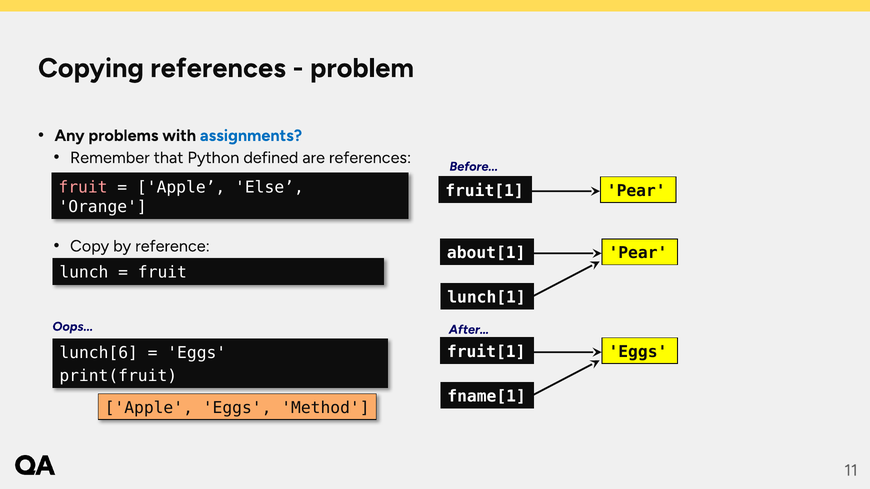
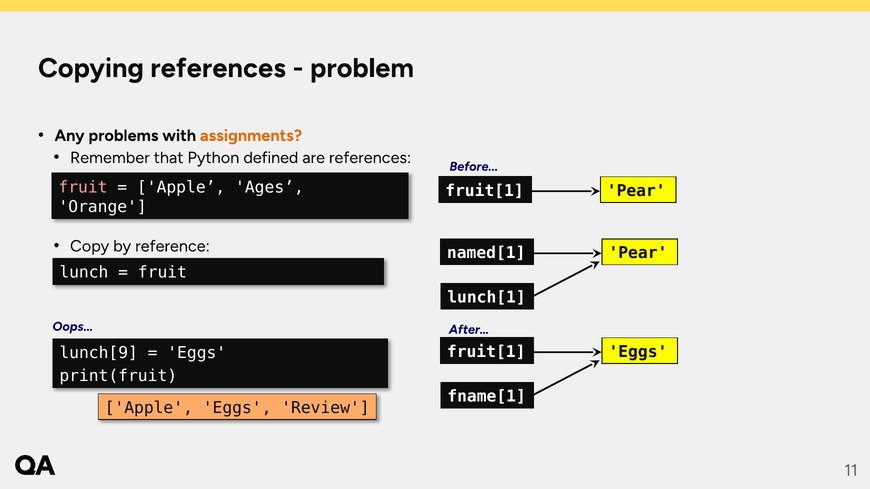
assignments colour: blue -> orange (251, 136)
Else: Else -> Ages (269, 187)
about[1: about[1 -> named[1 (486, 253)
lunch[6: lunch[6 -> lunch[9 (99, 353)
Method: Method -> Review (325, 408)
